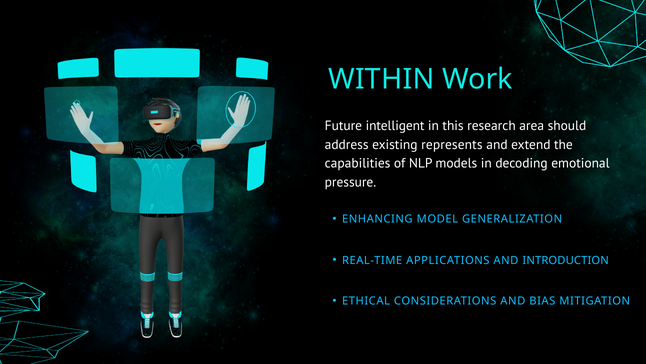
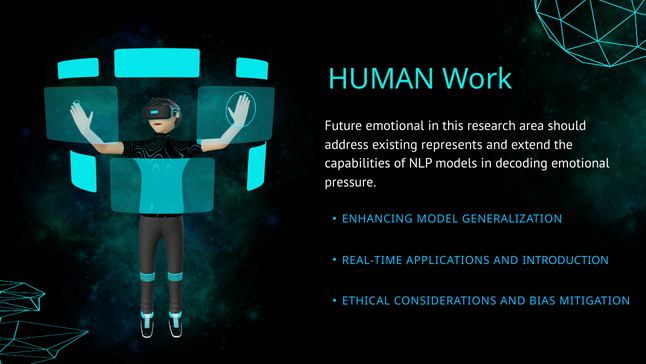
WITHIN: WITHIN -> HUMAN (382, 79)
Future intelligent: intelligent -> emotional (395, 126)
